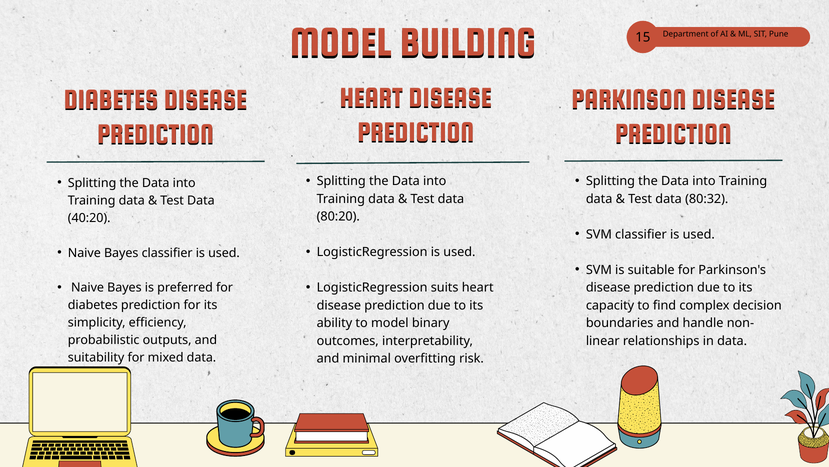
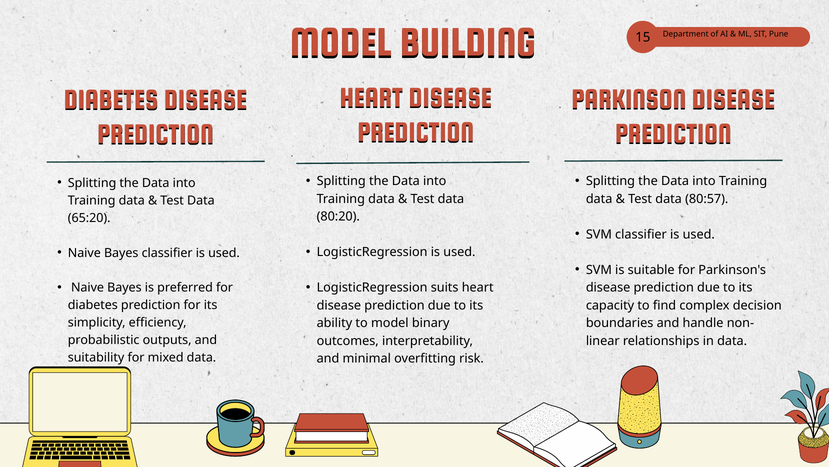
80:32: 80:32 -> 80:57 (707, 199)
40:20: 40:20 -> 65:20 (89, 218)
